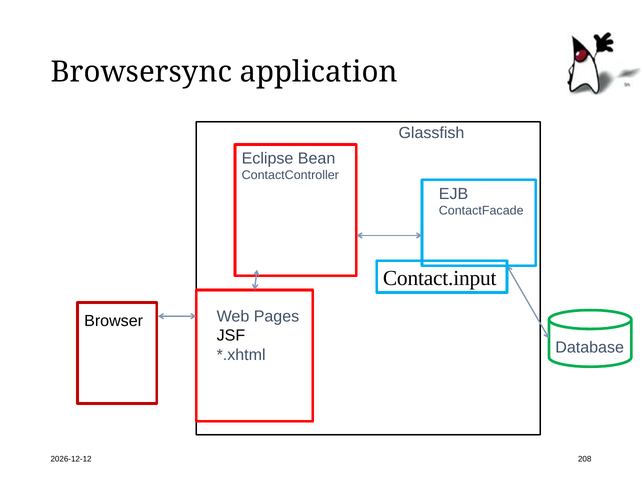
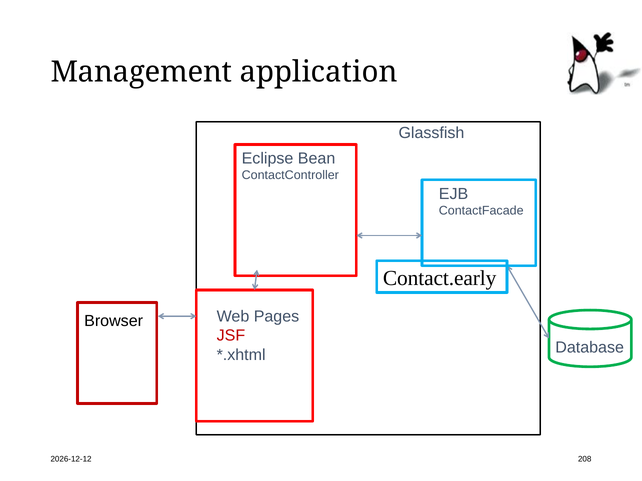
Browsersync: Browsersync -> Management (141, 72)
Contact.input: Contact.input -> Contact.early (440, 278)
JSF colour: black -> red (231, 336)
